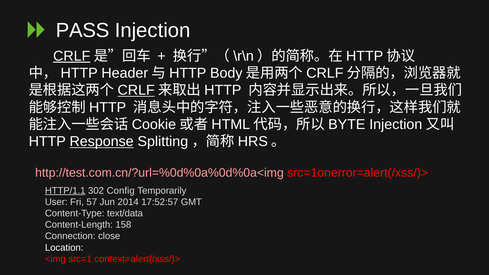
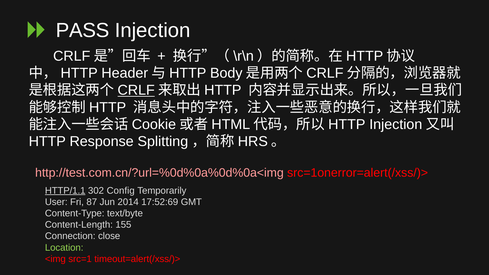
CRLF underline: present -> none (72, 56)
BYTE: BYTE -> HTTP (347, 124)
Response underline: present -> none (102, 142)
57: 57 -> 87 (92, 202)
17:52:57: 17:52:57 -> 17:52:69 (160, 202)
text/data: text/data -> text/byte (125, 213)
158: 158 -> 155 (123, 225)
Location colour: white -> light green (64, 248)
context=alert(/xss/)>: context=alert(/xss/)> -> timeout=alert(/xss/)> (137, 259)
